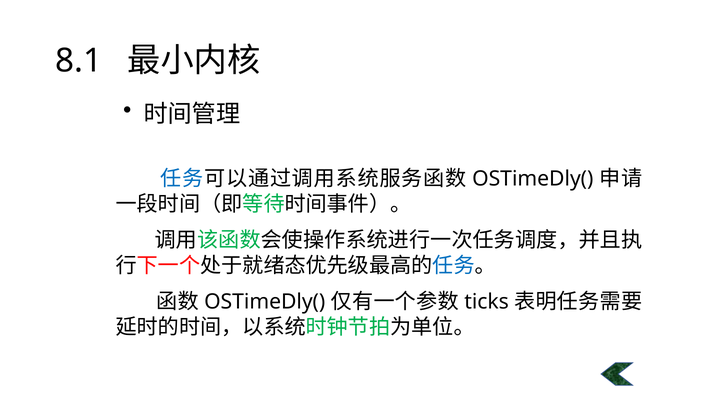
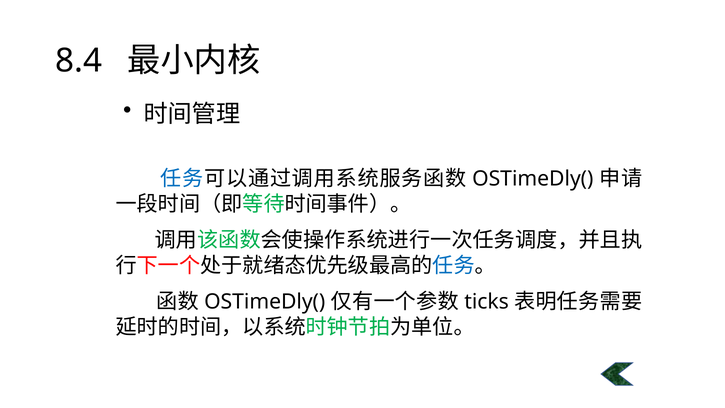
8.1: 8.1 -> 8.4 (79, 61)
